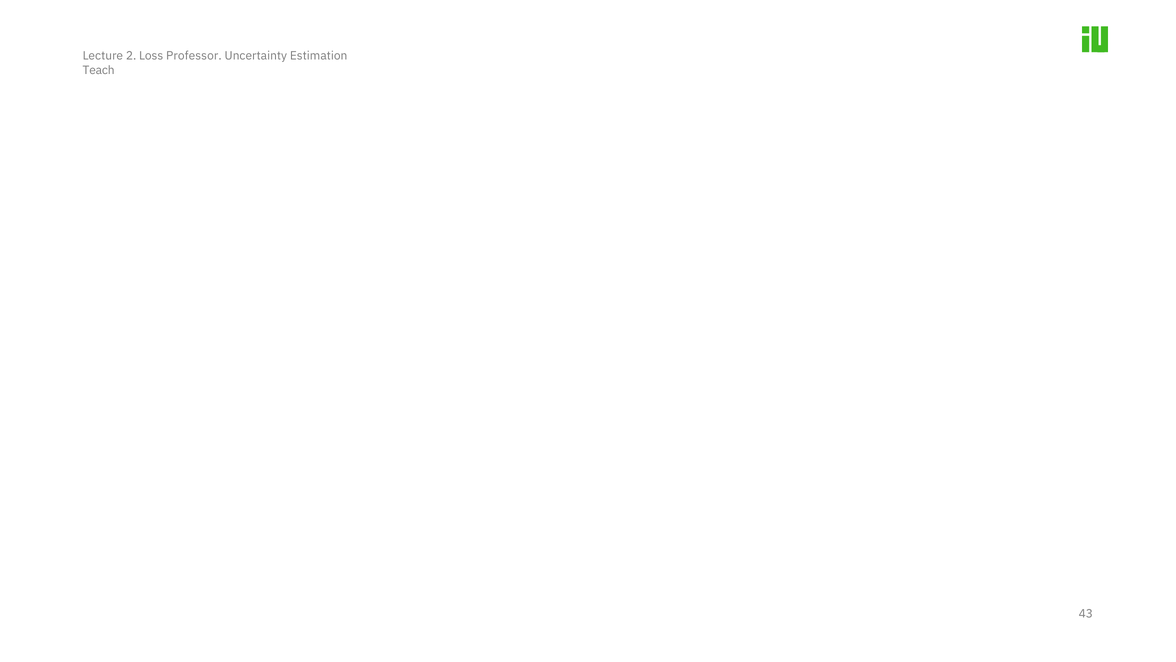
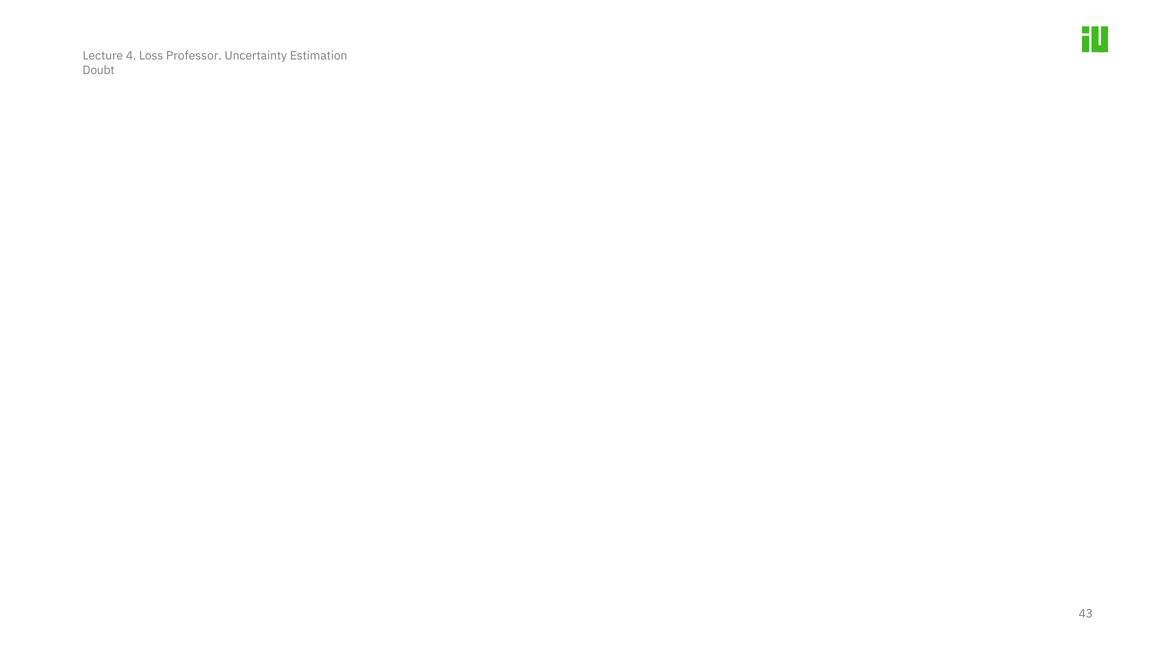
2: 2 -> 4 (131, 56)
Teach: Teach -> Doubt (99, 70)
